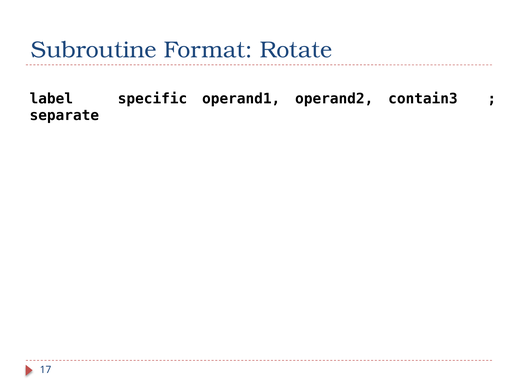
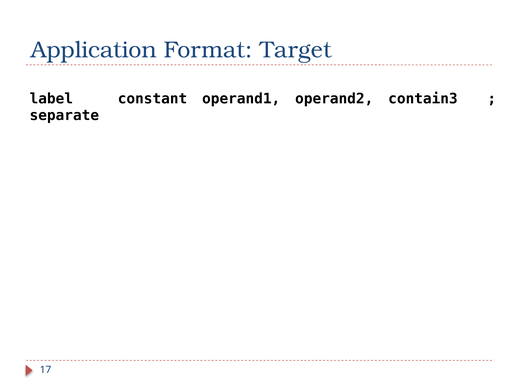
Subroutine: Subroutine -> Application (94, 50)
Rotate: Rotate -> Target (296, 50)
specific: specific -> constant (152, 99)
